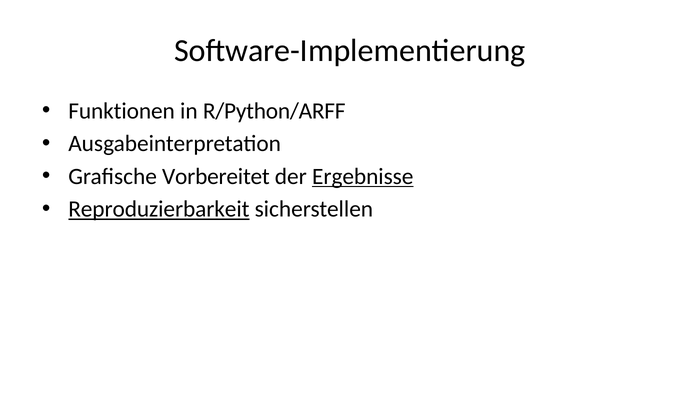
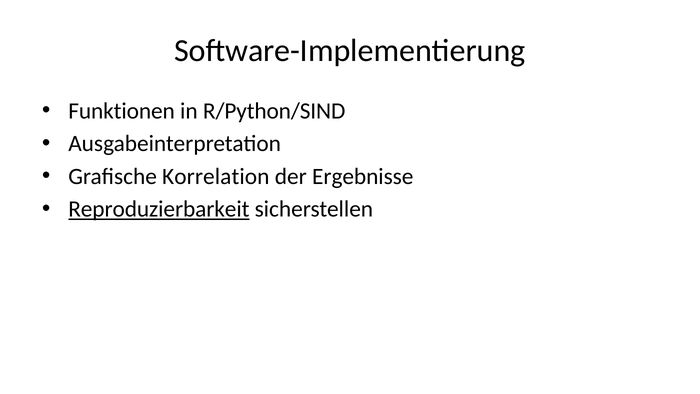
R/Python/ARFF: R/Python/ARFF -> R/Python/SIND (274, 111)
Vorbereitet: Vorbereitet -> Korrelation (216, 176)
Ergebnisse underline: present -> none (363, 176)
